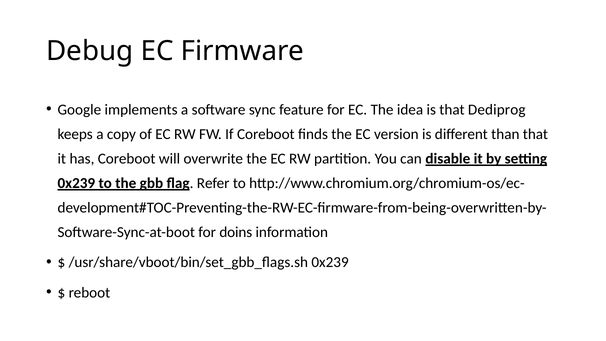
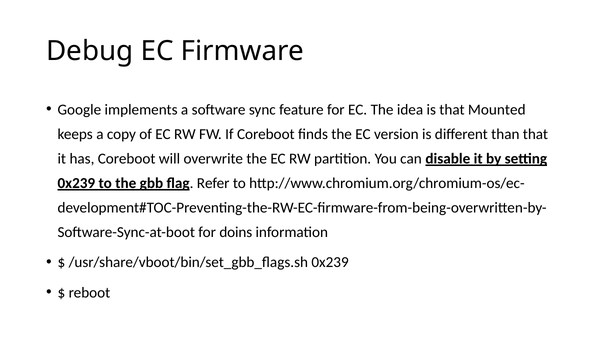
Dediprog: Dediprog -> Mounted (497, 110)
